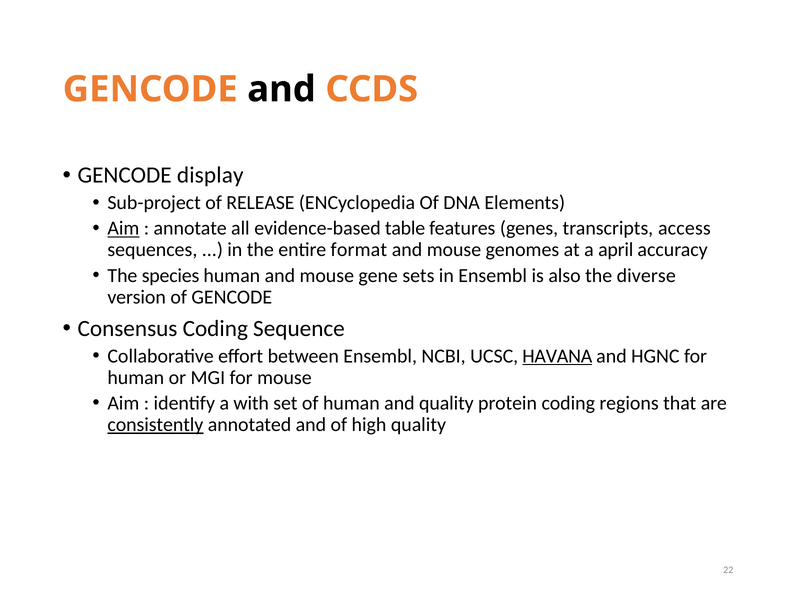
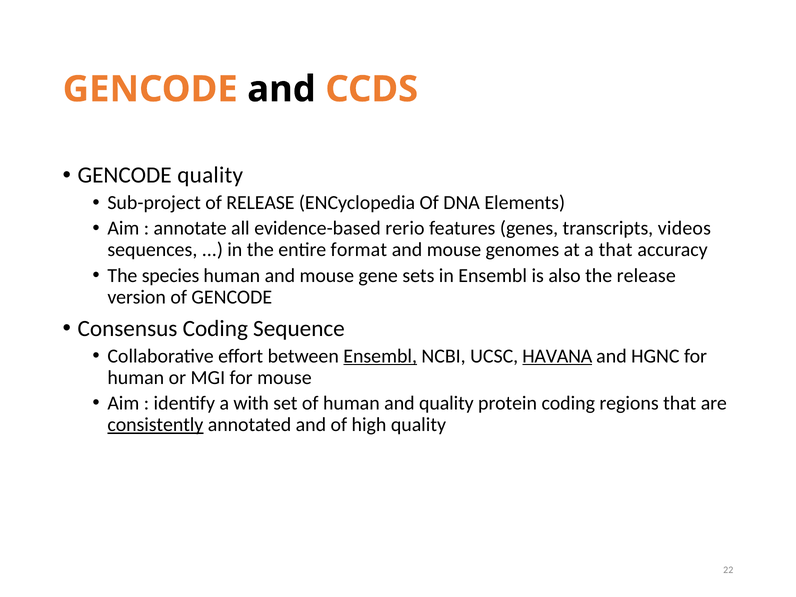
GENCODE display: display -> quality (210, 175)
Aim underline: present -> none (123, 228)
table: table -> rerio (405, 228)
access: access -> videos (684, 228)
a april: april -> that (616, 250)
the diverse: diverse -> release (646, 276)
Ensembl underline: none -> present (380, 356)
